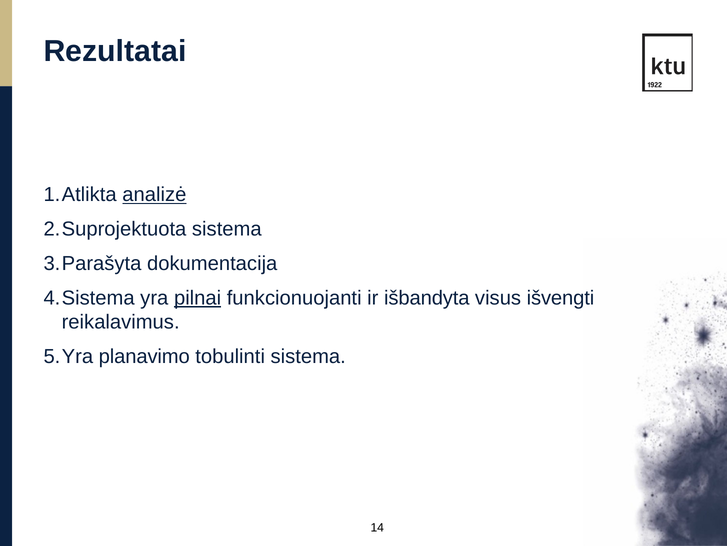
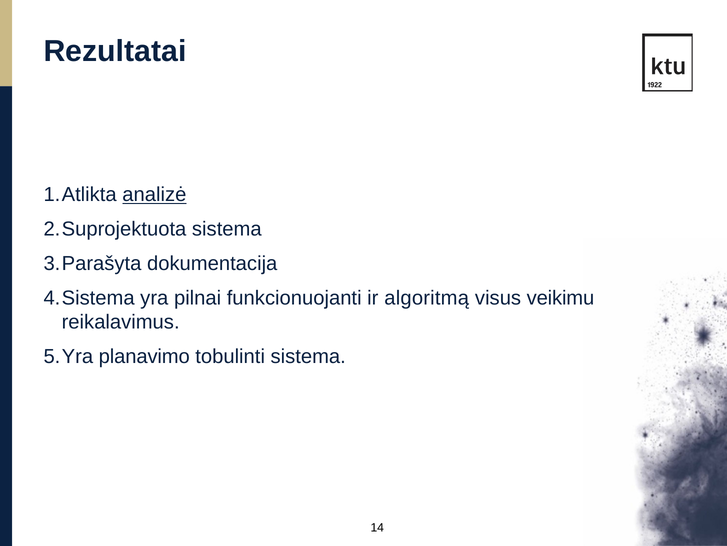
pilnai underline: present -> none (198, 298)
išbandyta: išbandyta -> algoritmą (427, 298)
išvengti: išvengti -> veikimu (560, 298)
